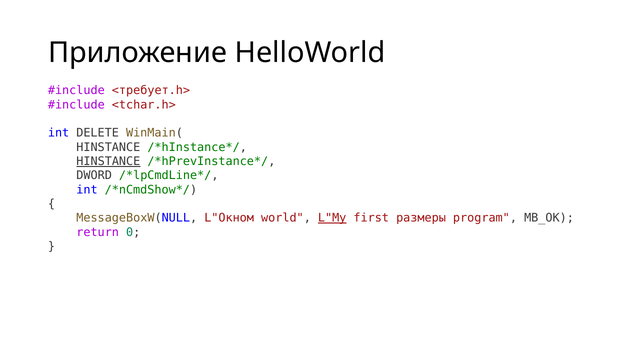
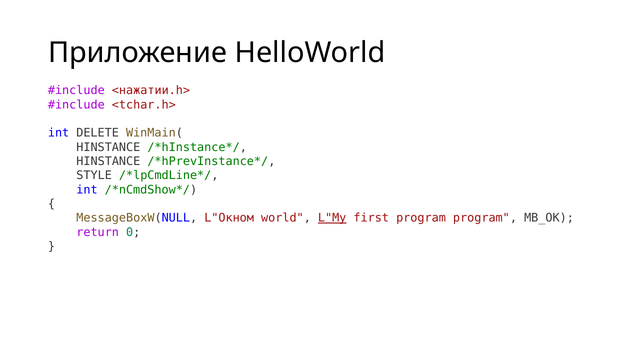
<требует.h>: <требует.h> -> <нажатии.h> (151, 91)
HINSTANCE underline: present -> none (108, 162)
DWORD: DWORD -> STYLE (94, 176)
first размеры: размеры -> program (421, 218)
